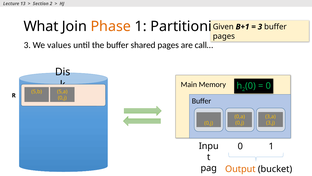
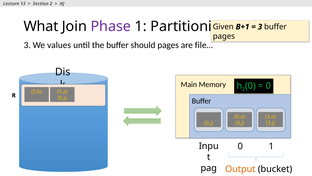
Phase colour: orange -> purple (111, 26)
shared: shared -> should (143, 45)
call…: call… -> file… (204, 45)
